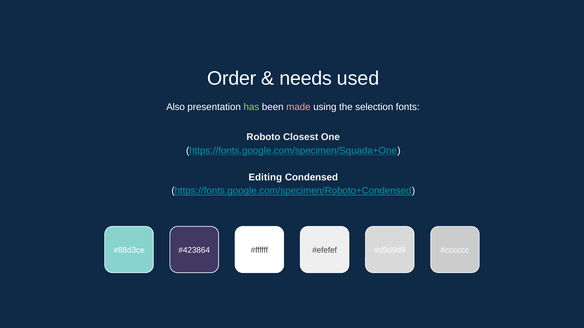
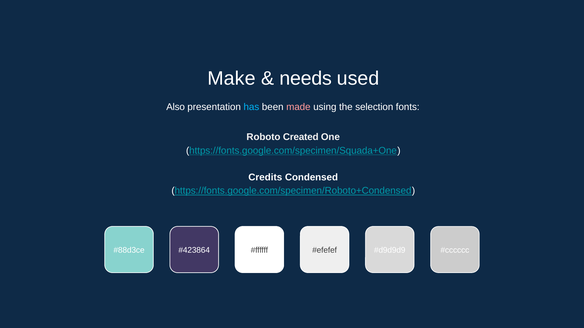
Order: Order -> Make (231, 79)
has colour: light green -> light blue (251, 107)
Closest: Closest -> Created (301, 137)
Editing: Editing -> Credits (265, 178)
